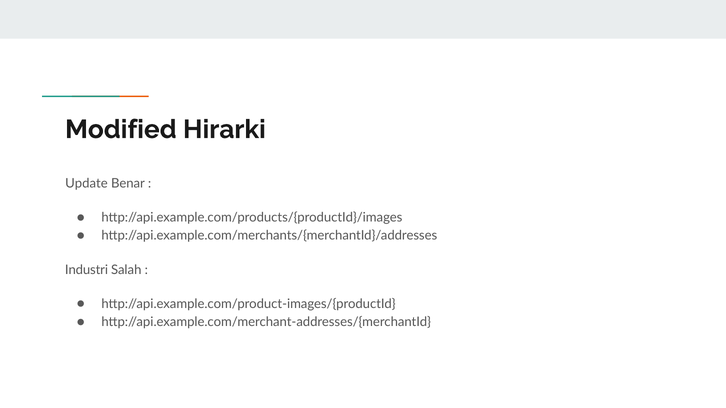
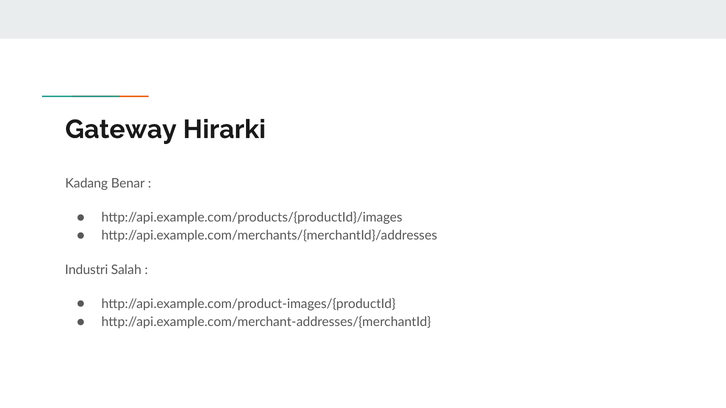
Modified: Modified -> Gateway (121, 130)
Update: Update -> Kadang (87, 183)
